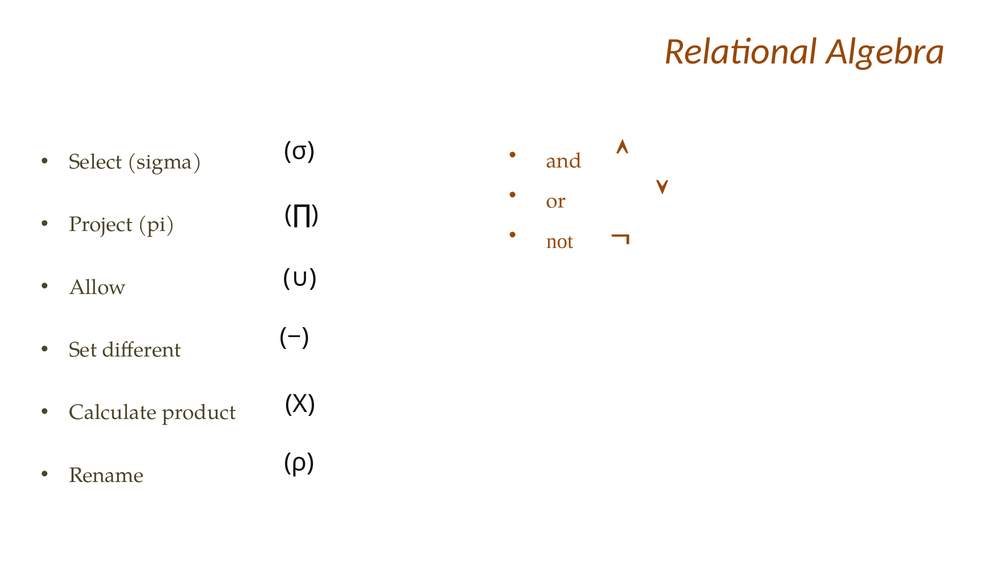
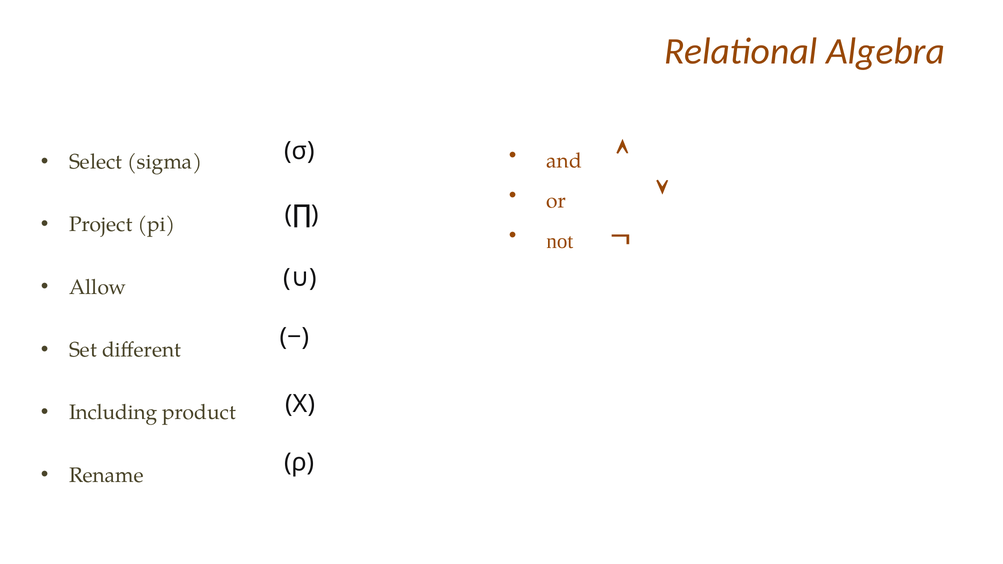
Calculate: Calculate -> Including (113, 413)
